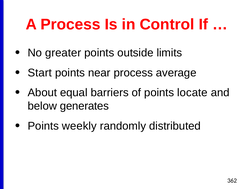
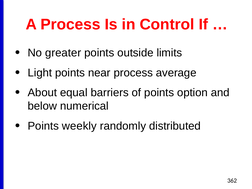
Start: Start -> Light (40, 73)
locate: locate -> option (192, 93)
generates: generates -> numerical (84, 106)
